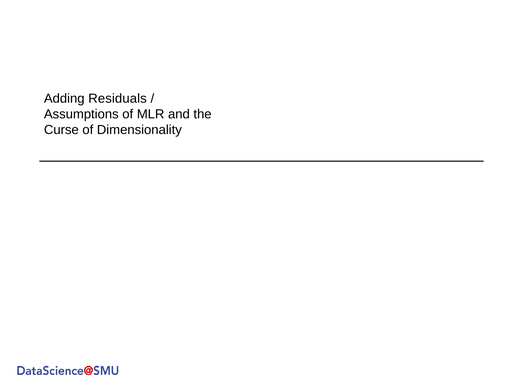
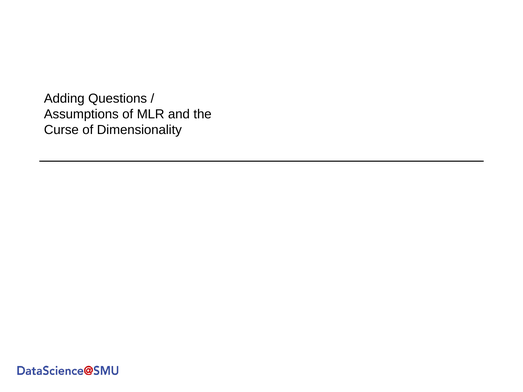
Residuals: Residuals -> Questions (118, 99)
